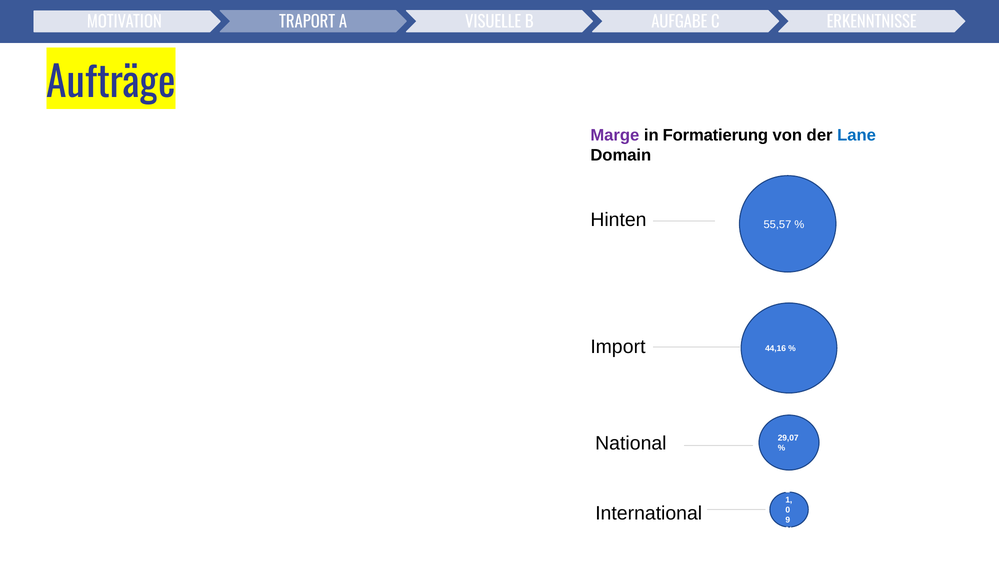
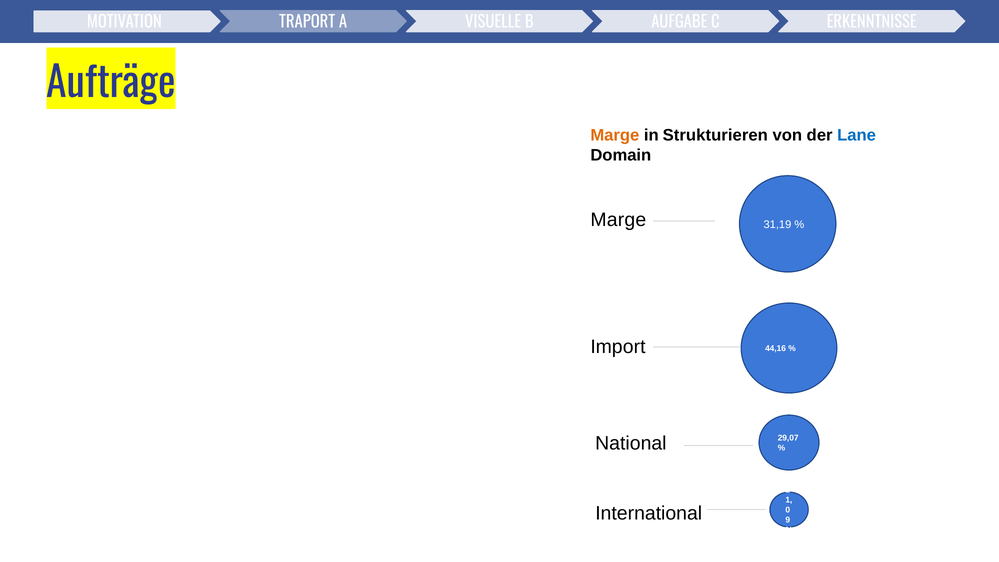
Marge colour: purple -> orange (615, 135)
Formatierung: Formatierung -> Strukturieren (715, 135)
Hinten: Hinten -> Marge (618, 220)
55,57: 55,57 -> 31,19 (777, 225)
